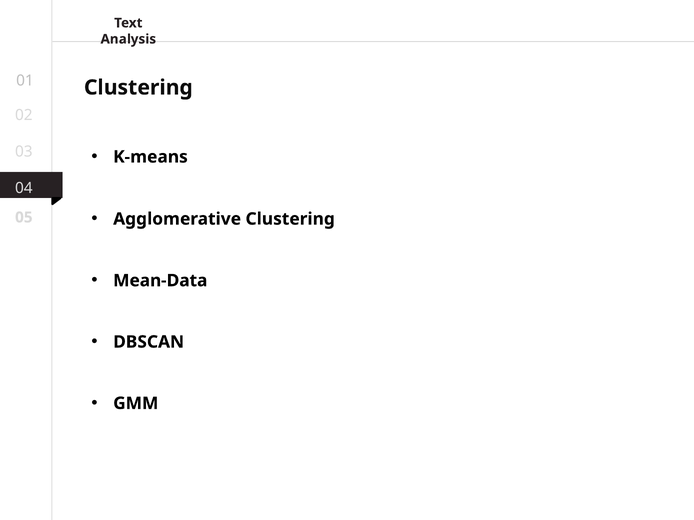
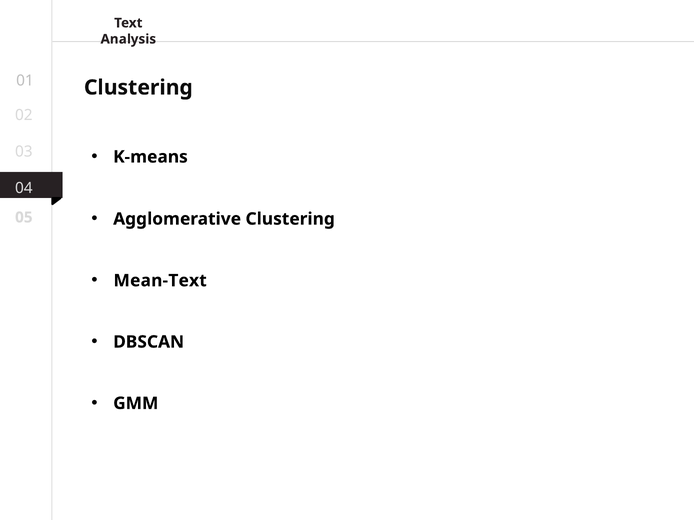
Mean-Data: Mean-Data -> Mean-Text (160, 281)
